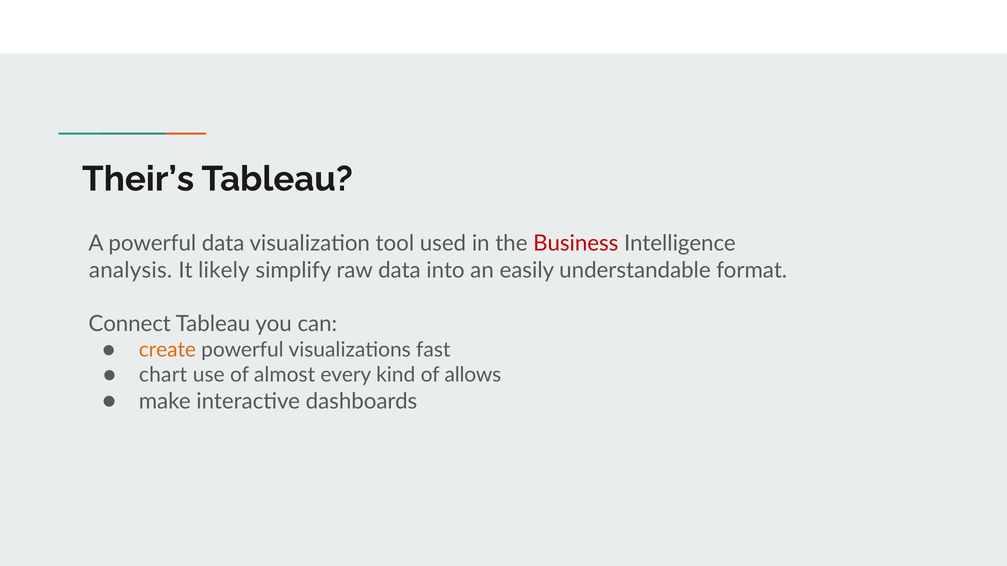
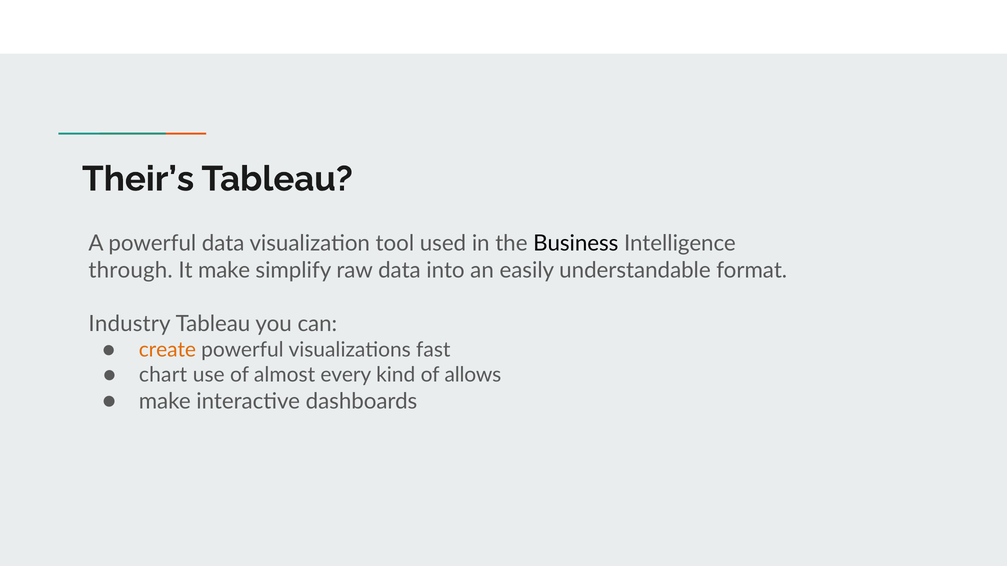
Business colour: red -> black (576, 244)
analysis: analysis -> through (131, 271)
It likely: likely -> make (224, 271)
Connect: Connect -> Industry (130, 324)
